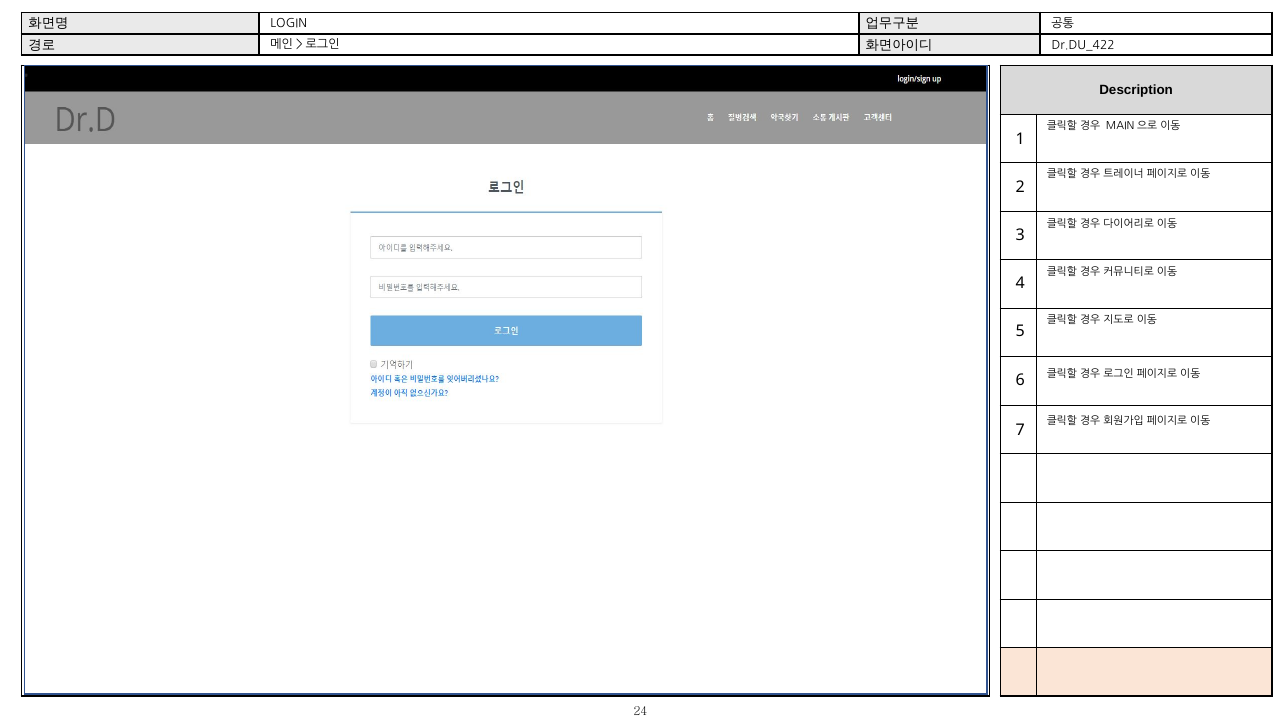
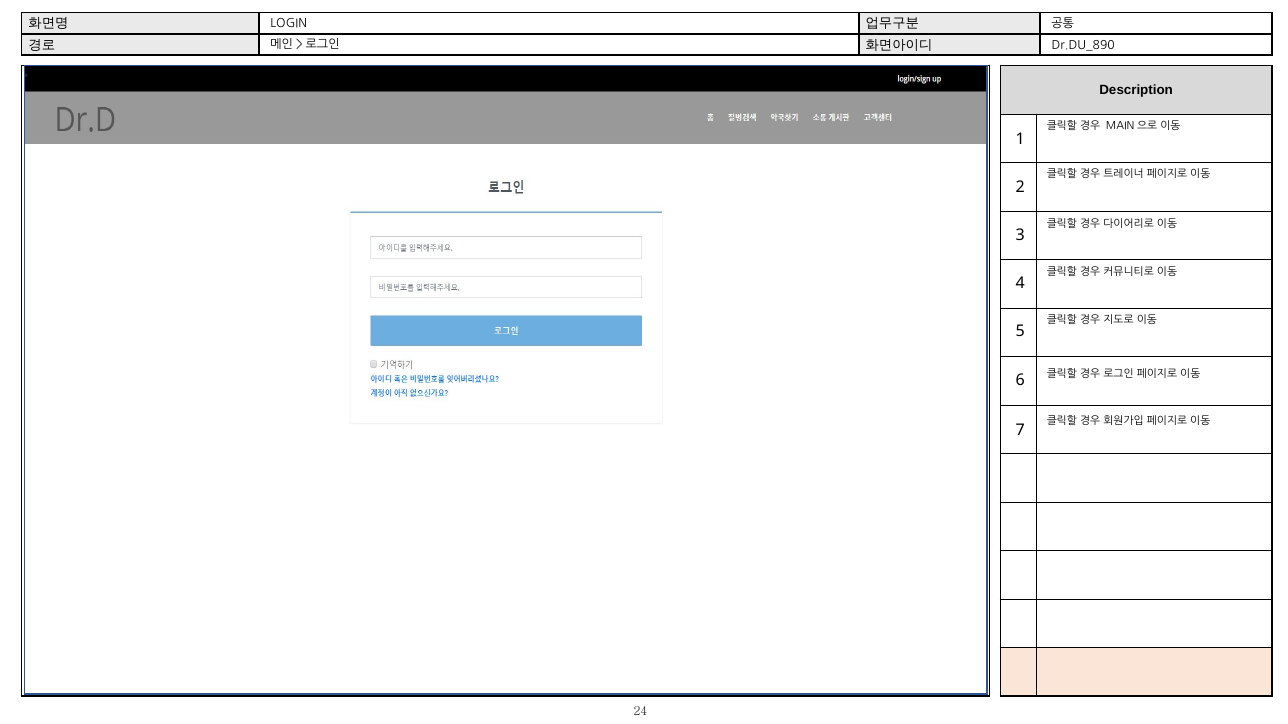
Dr.DU_422: Dr.DU_422 -> Dr.DU_890 (1083, 46)
